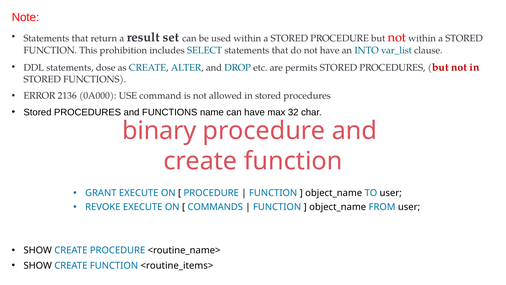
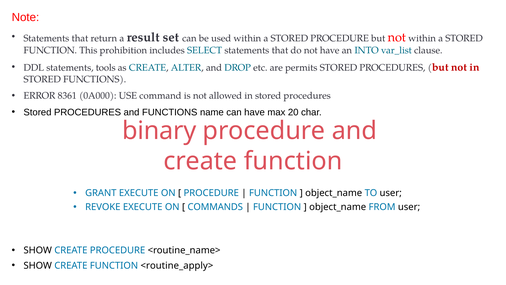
dose: dose -> tools (106, 68)
2136: 2136 -> 8361 (67, 96)
32: 32 -> 20 (293, 112)
<routine_items>: <routine_items> -> <routine_apply> (177, 265)
